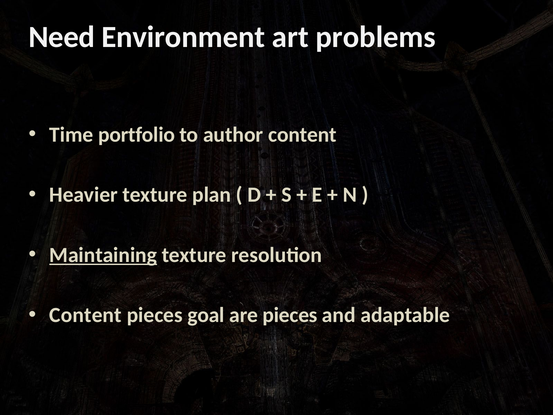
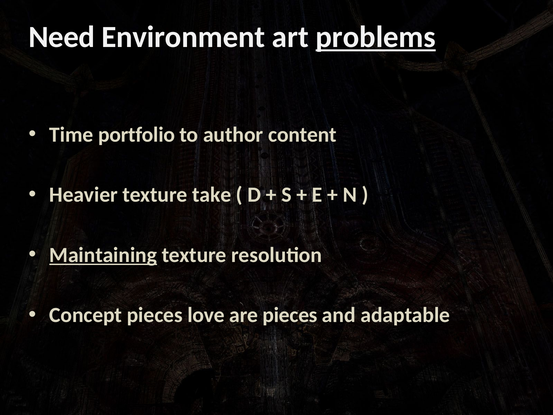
problems underline: none -> present (376, 37)
plan: plan -> take (212, 195)
Content: Content -> Concept (86, 315)
goal: goal -> love (206, 315)
